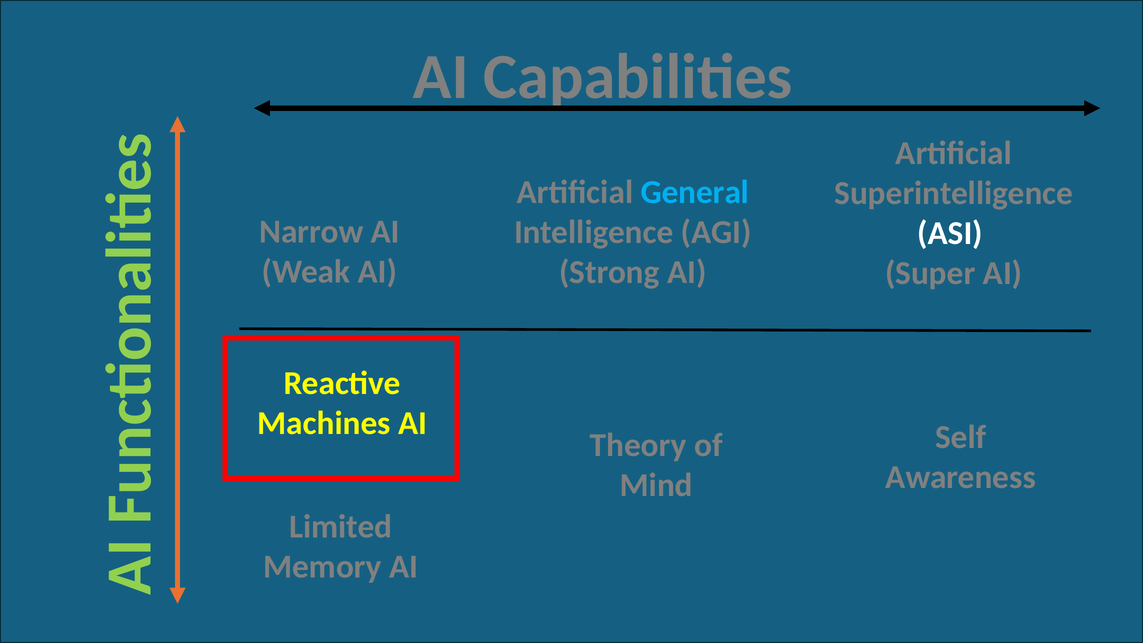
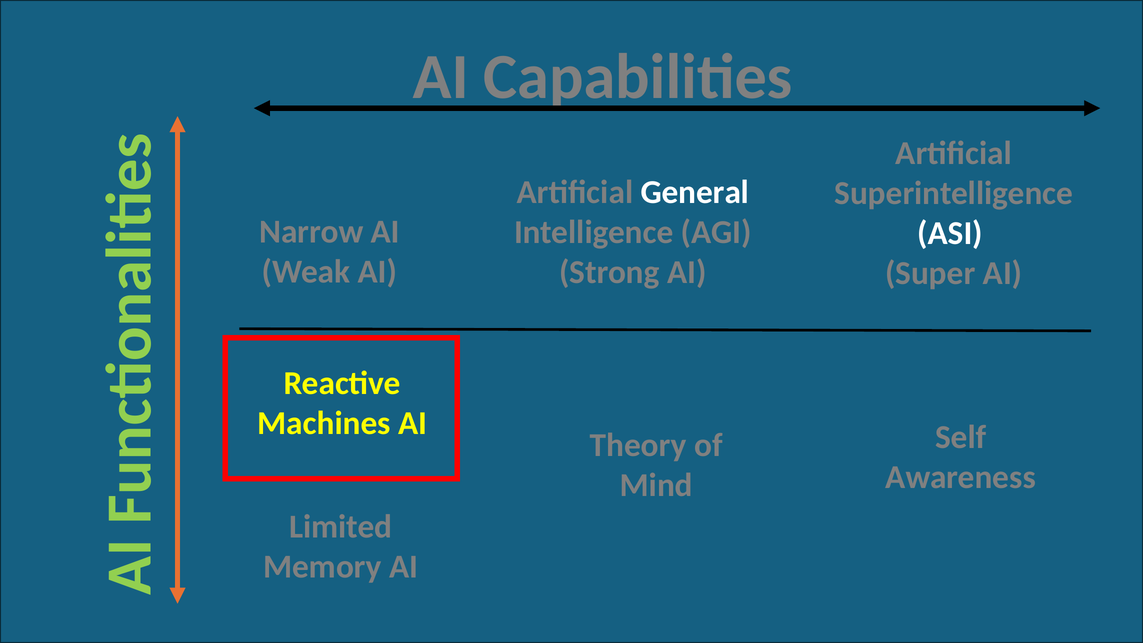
General colour: light blue -> white (695, 192)
